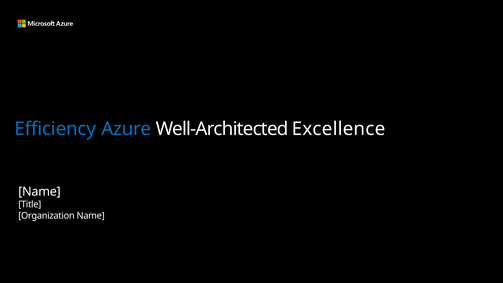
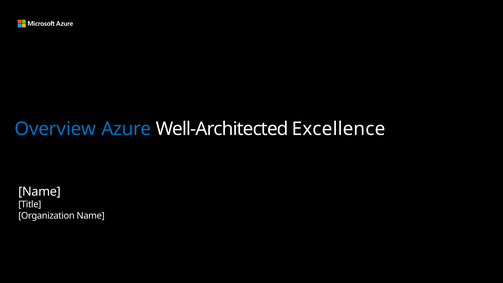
Efficiency: Efficiency -> Overview (55, 129)
